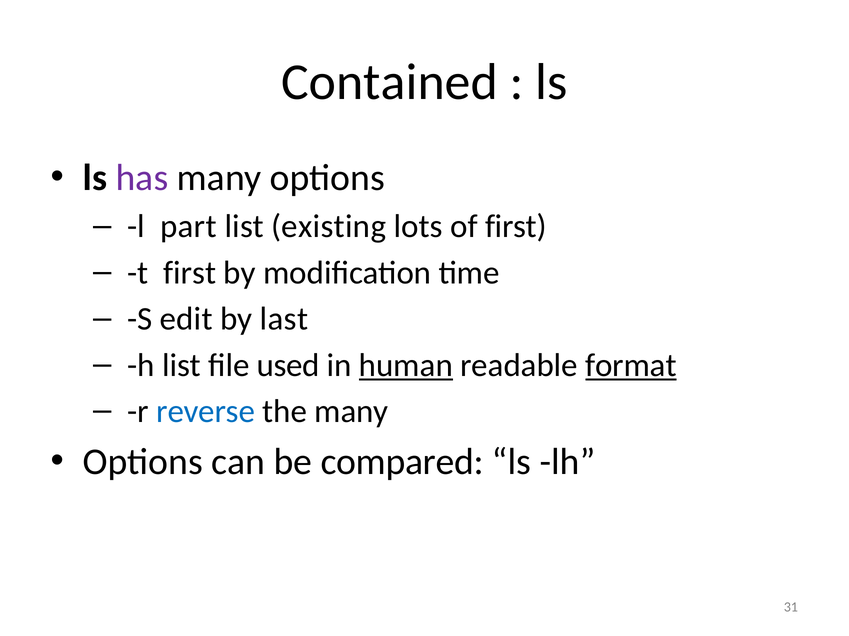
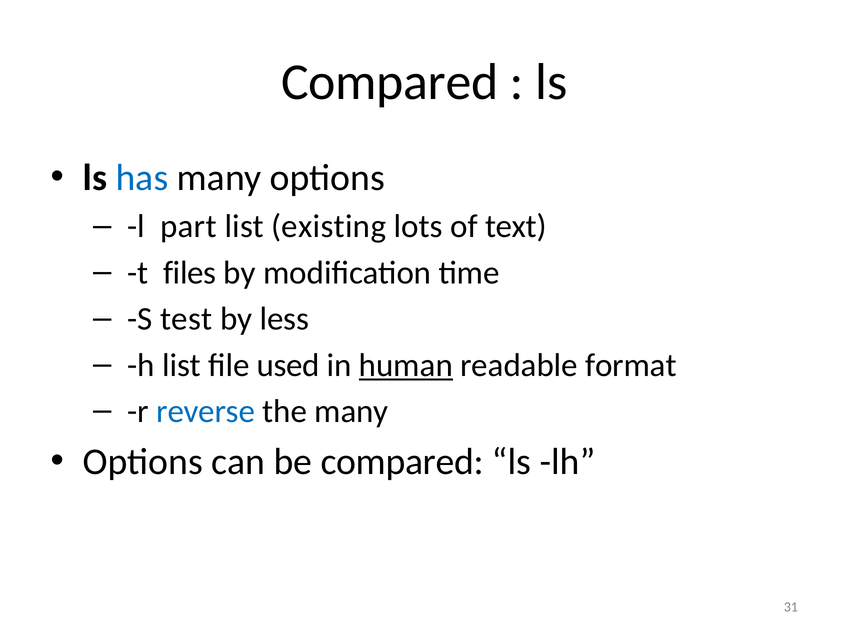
Contained: Contained -> Compared (390, 82)
has colour: purple -> blue (142, 178)
of first: first -> text (516, 227)
t first: first -> files (190, 273)
edit: edit -> test (186, 319)
last: last -> less (284, 319)
format underline: present -> none (631, 366)
